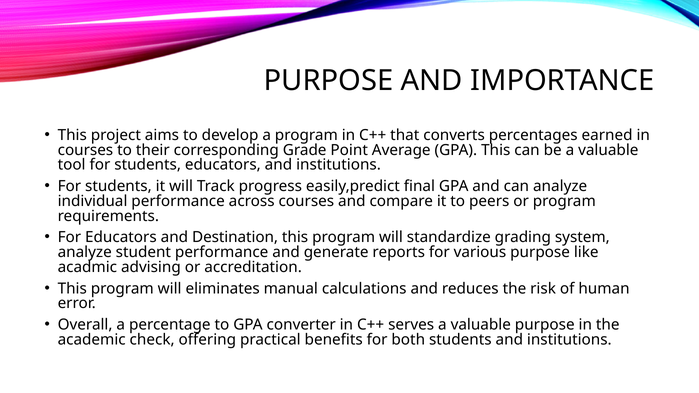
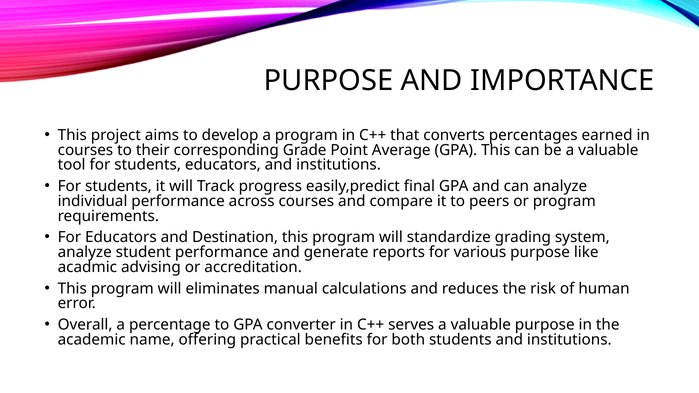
check: check -> name (152, 340)
